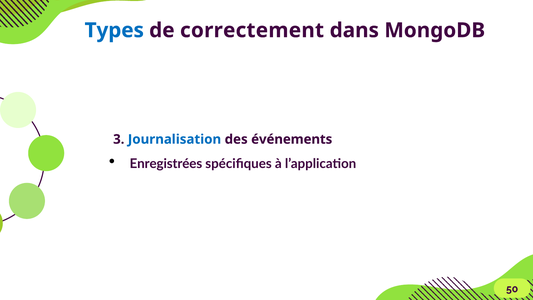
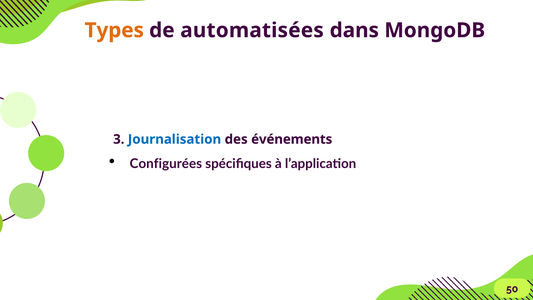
Types colour: blue -> orange (114, 30)
correctement: correctement -> automatisées (252, 30)
Enregistrées: Enregistrées -> Configurées (166, 164)
